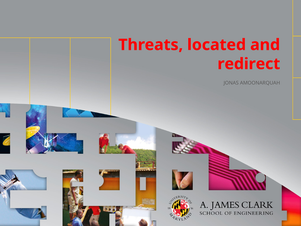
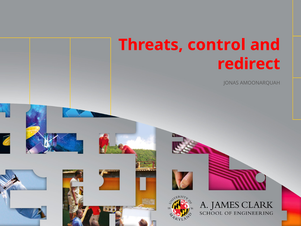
located: located -> control (217, 45)
